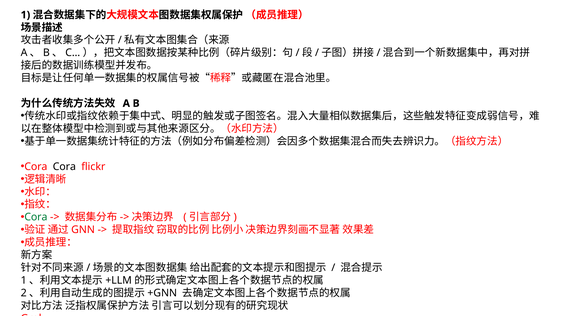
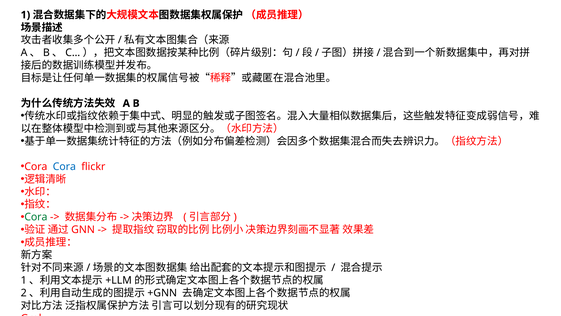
Cora colour: black -> blue (64, 166)
